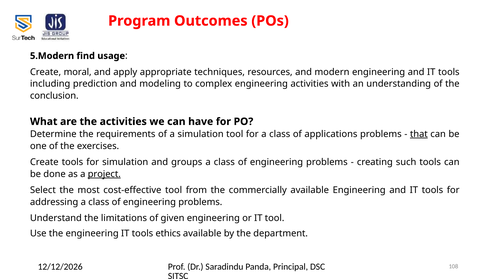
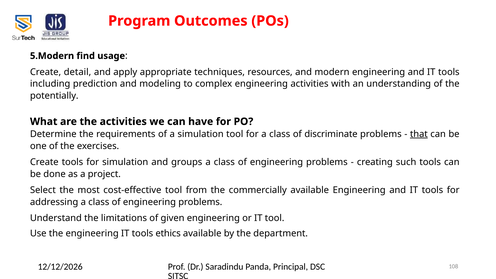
moral: moral -> detail (78, 72)
conclusion: conclusion -> potentially (54, 96)
applications: applications -> discriminate (331, 134)
project underline: present -> none (104, 174)
